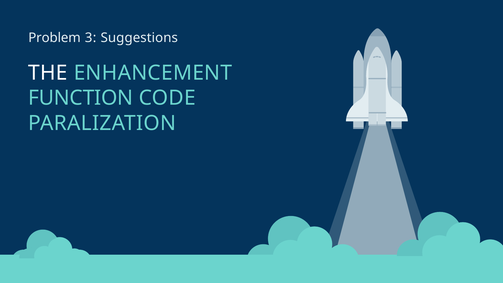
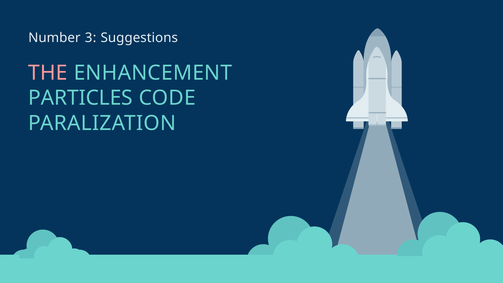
Problem: Problem -> Number (54, 38)
THE colour: white -> pink (48, 73)
FUNCTION: FUNCTION -> PARTICLES (81, 98)
